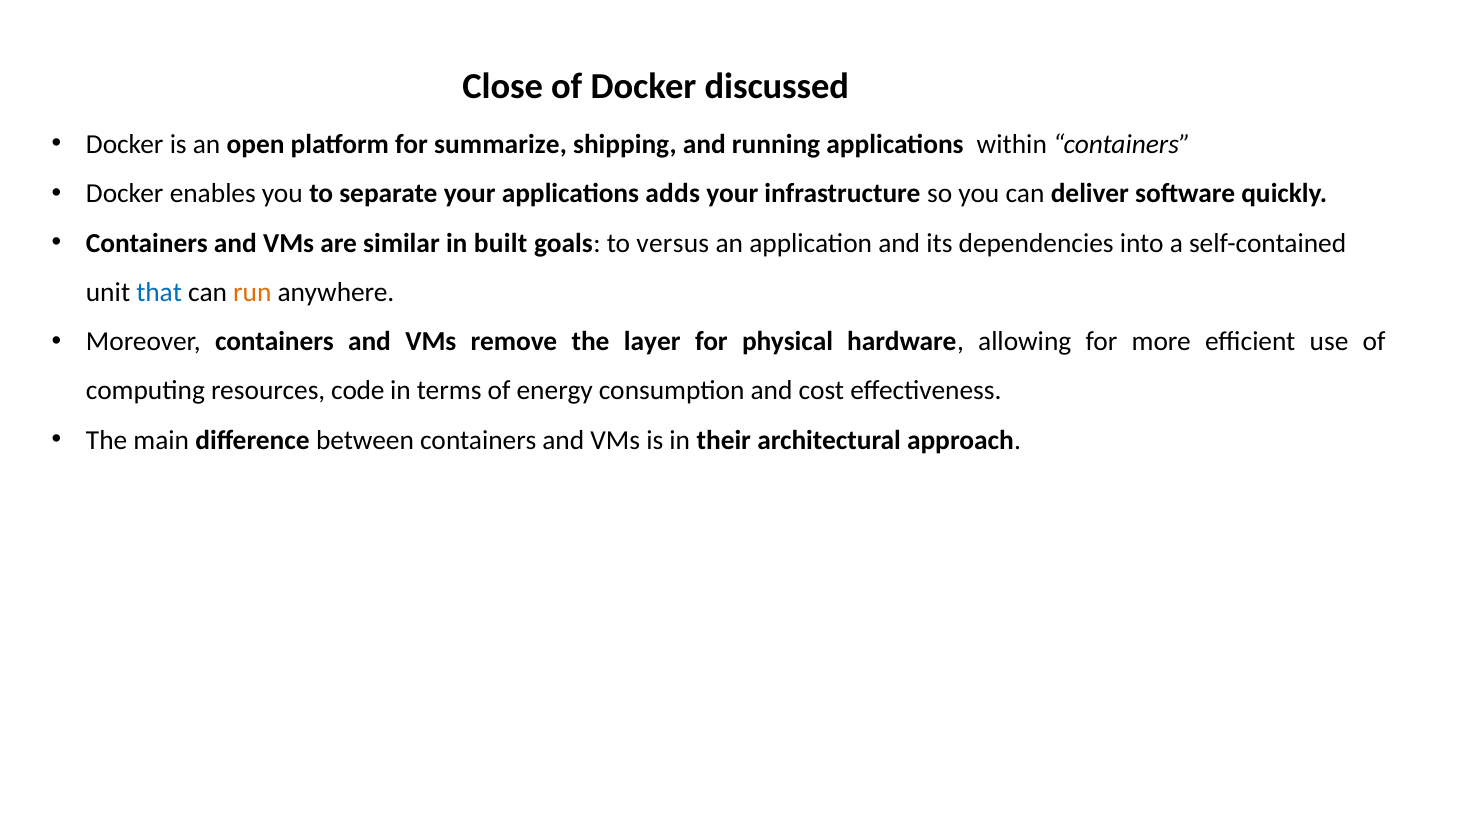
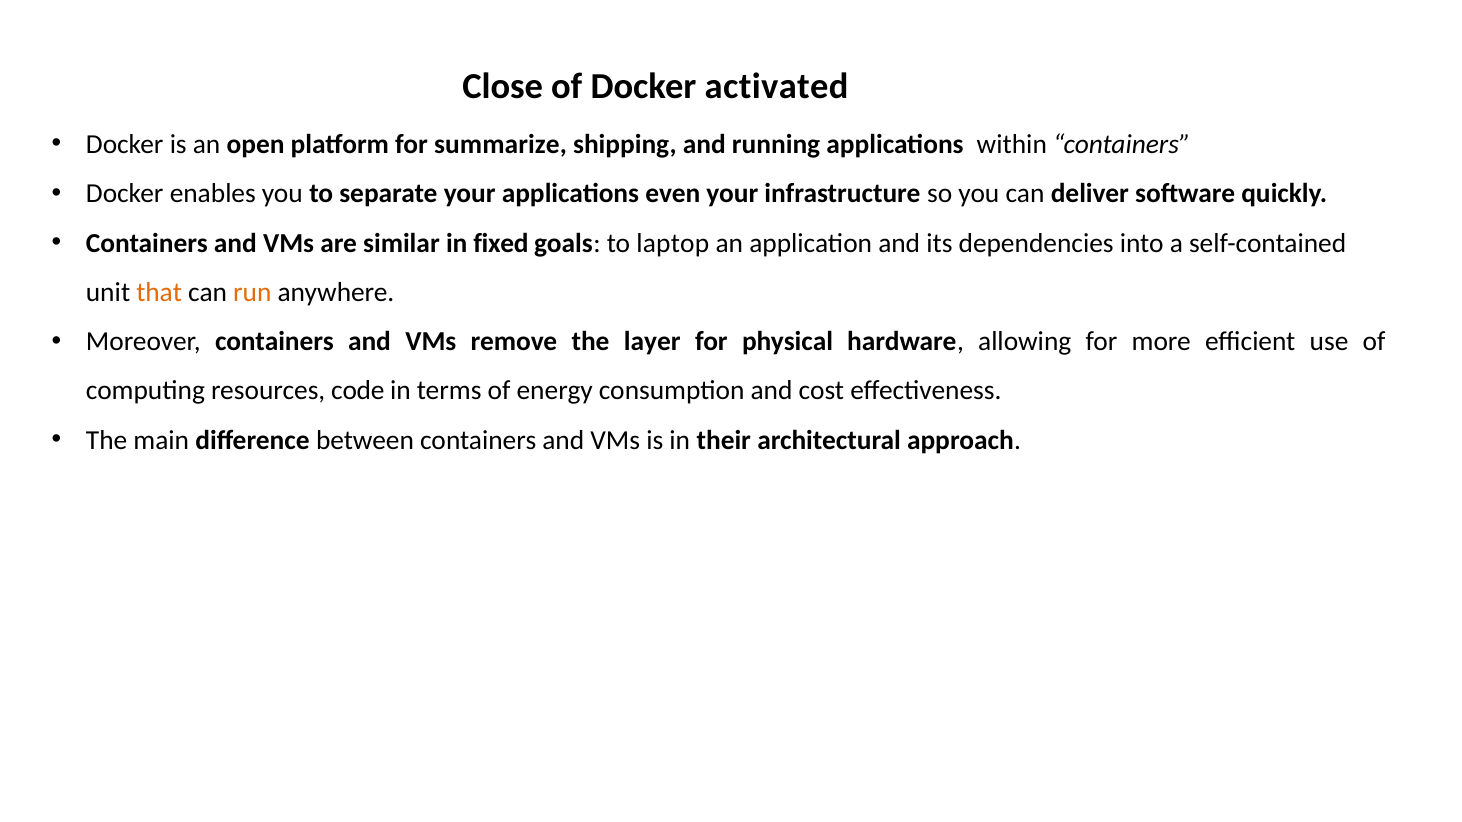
discussed: discussed -> activated (777, 86)
adds: adds -> even (673, 194)
built: built -> fixed (501, 243)
versus: versus -> laptop (673, 243)
that colour: blue -> orange (159, 292)
